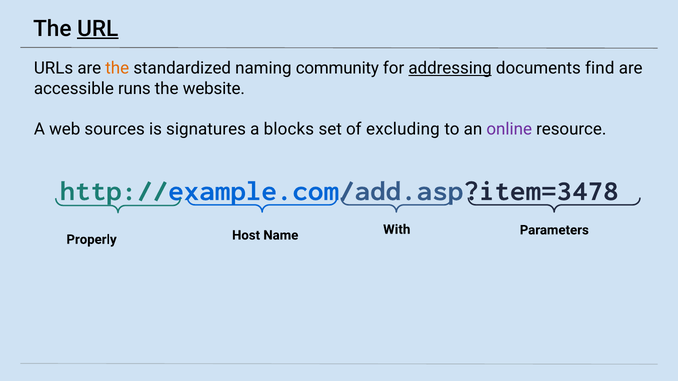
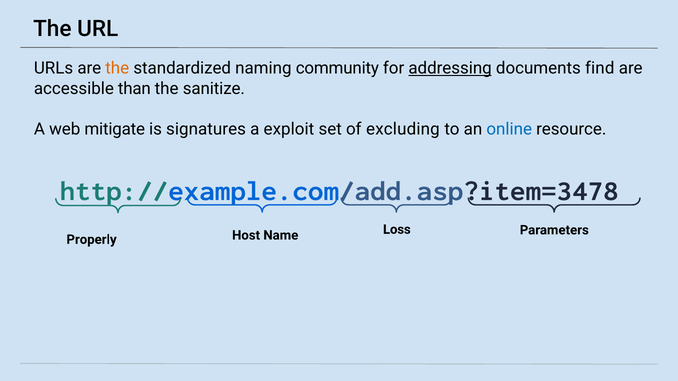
URL underline: present -> none (98, 29)
runs: runs -> than (134, 89)
website: website -> sanitize (214, 89)
sources: sources -> mitigate (115, 129)
blocks: blocks -> exploit (289, 129)
online colour: purple -> blue (509, 129)
With: With -> Loss (397, 230)
